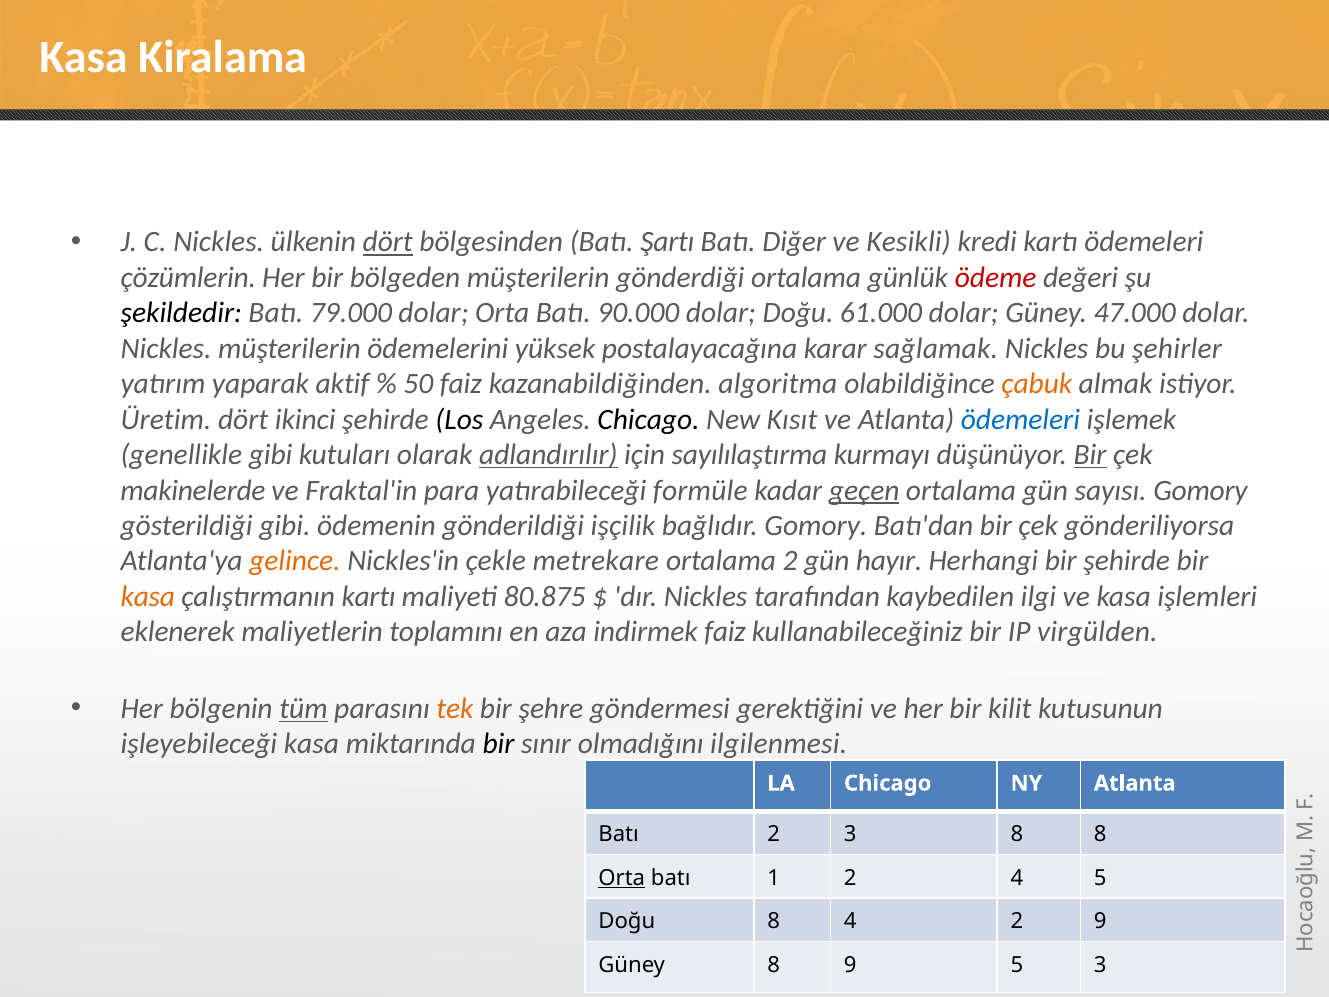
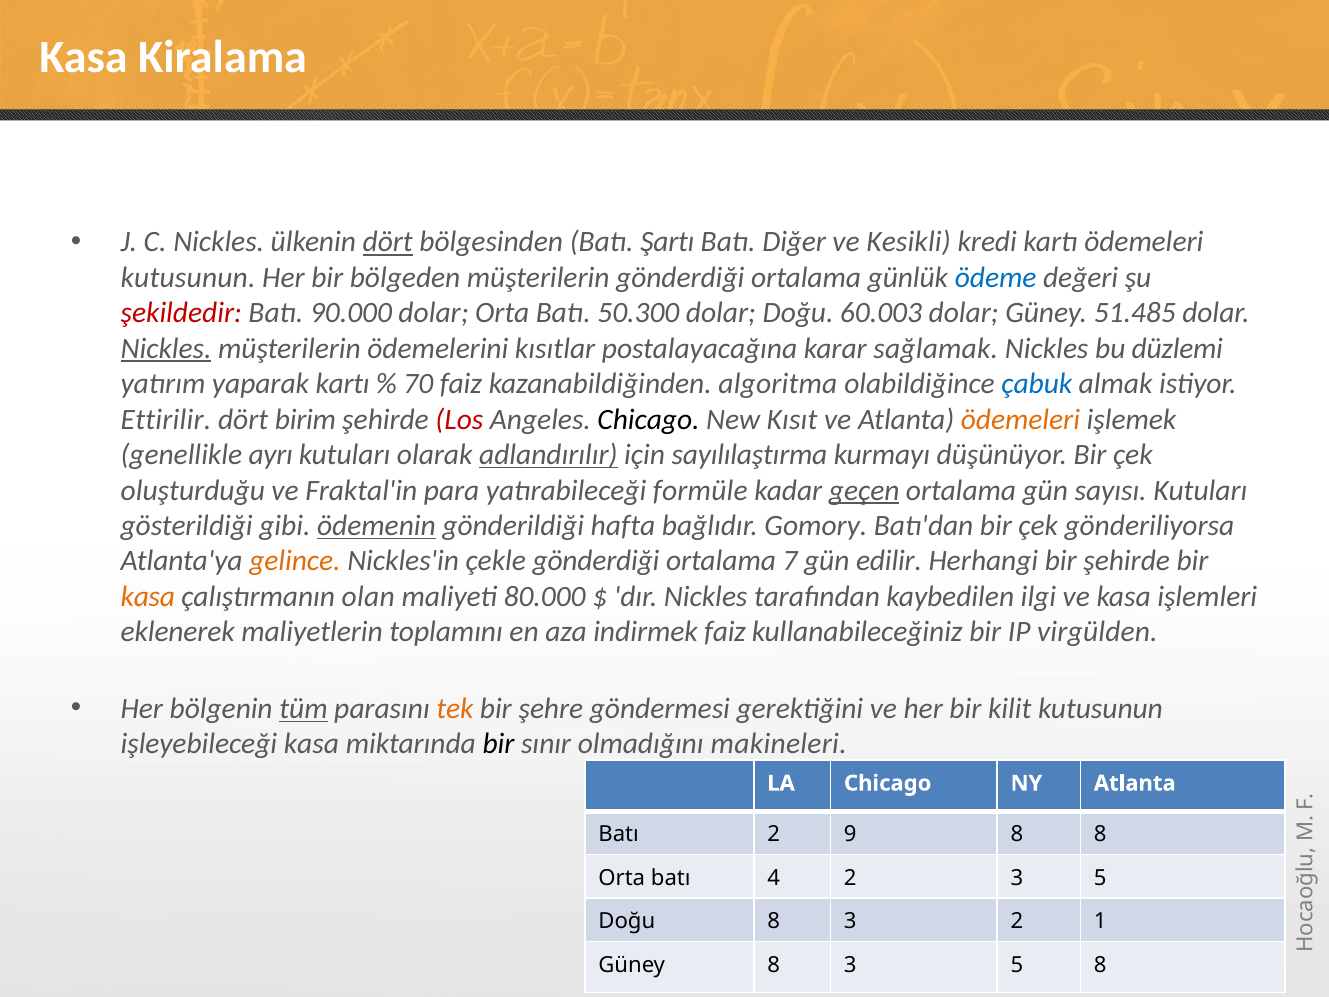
çözümlerin: çözümlerin -> kutusunun (188, 278)
ödeme colour: red -> blue (996, 278)
şekildedir colour: black -> red (181, 313)
79.000: 79.000 -> 90.000 (351, 313)
90.000: 90.000 -> 50.300 (638, 313)
61.000: 61.000 -> 60.003 (881, 313)
47.000: 47.000 -> 51.485 (1135, 313)
Nickles underline: none -> present (166, 348)
yüksek: yüksek -> kısıtlar (555, 348)
şehirler: şehirler -> düzlemi (1177, 348)
yaparak aktif: aktif -> kartı (343, 384)
50: 50 -> 70 (418, 384)
çabuk colour: orange -> blue (1037, 384)
Üretim: Üretim -> Ettirilir (166, 419)
ikinci: ikinci -> birim (305, 419)
Los colour: black -> red (459, 419)
ödemeleri colour: blue -> orange (1020, 419)
genellikle gibi: gibi -> ayrı (271, 455)
Bir underline: present -> none (1090, 455)
makinelerde: makinelerde -> oluşturduğu (193, 490)
sayısı Gomory: Gomory -> Kutuları (1200, 490)
ödemenin underline: none -> present (376, 526)
işçilik: işçilik -> hafta (623, 526)
çekle metrekare: metrekare -> gönderdiği (596, 561)
ortalama 2: 2 -> 7 (790, 561)
hayır: hayır -> edilir (889, 561)
çalıştırmanın kartı: kartı -> olan (368, 596)
80.875: 80.875 -> 80.000 (545, 596)
ilgilenmesi: ilgilenmesi -> makineleri (779, 744)
2 3: 3 -> 9 (850, 834)
Orta underline: present -> none (622, 878)
1: 1 -> 4 (774, 878)
2 4: 4 -> 3 (1017, 878)
Doğu 8 4: 4 -> 3 (850, 921)
2 9: 9 -> 1 (1100, 921)
Güney 8 9: 9 -> 3 (850, 964)
5 3: 3 -> 8 (1100, 964)
